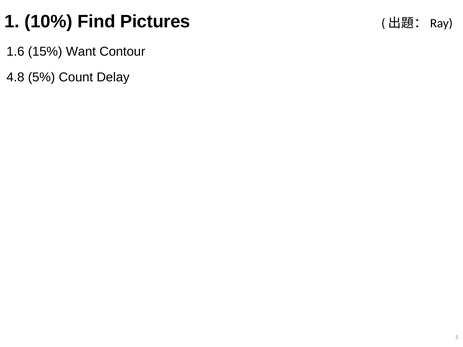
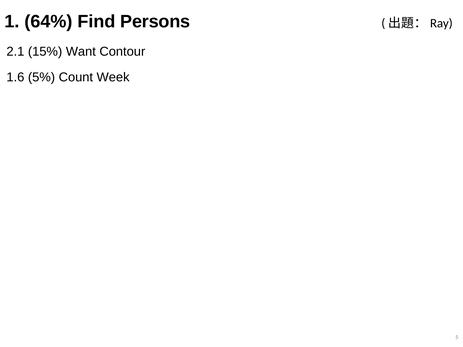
10%: 10% -> 64% (49, 21)
Pictures: Pictures -> Persons (155, 21)
1.6: 1.6 -> 2.1 (15, 52)
4.8: 4.8 -> 1.6 (15, 77)
Delay: Delay -> Week (113, 77)
